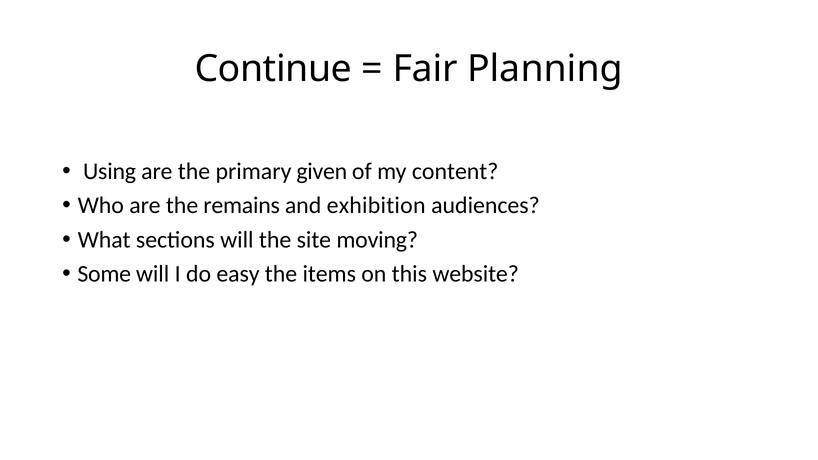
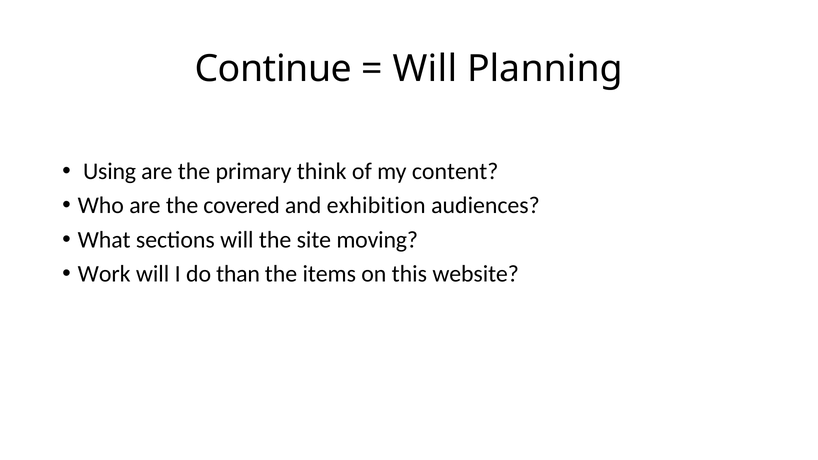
Fair: Fair -> Will (425, 69)
given: given -> think (322, 171)
remains: remains -> covered (242, 206)
Some: Some -> Work (104, 274)
easy: easy -> than (238, 274)
